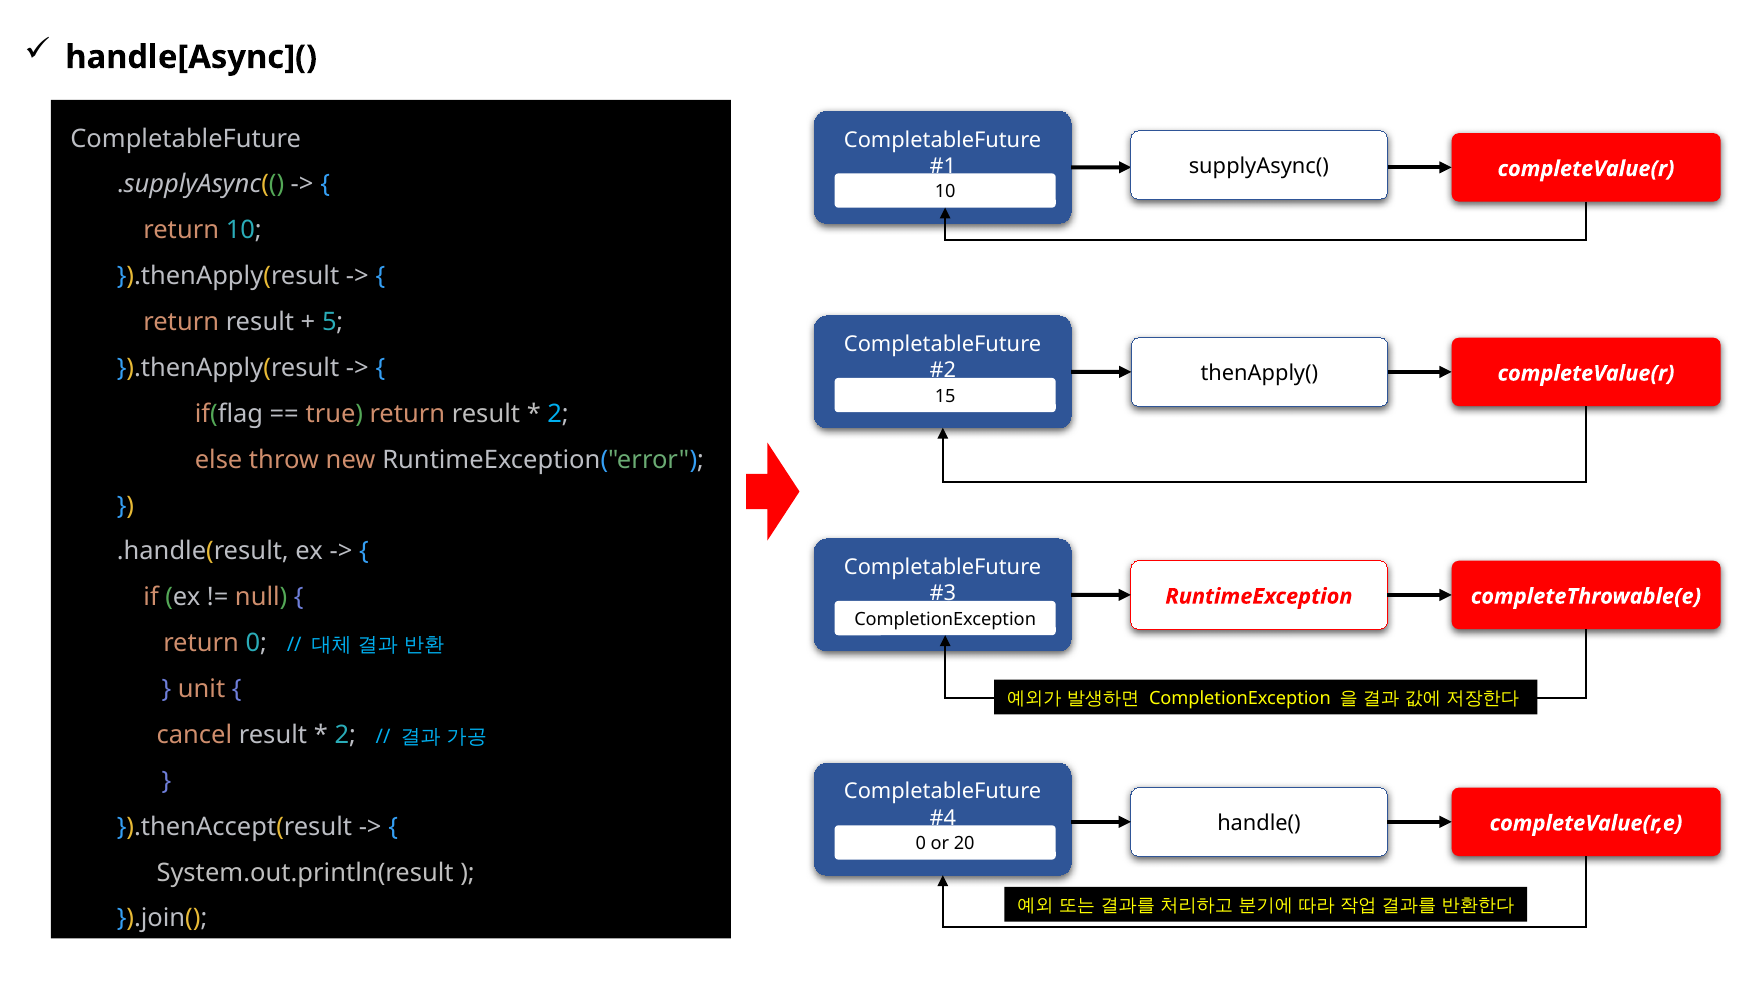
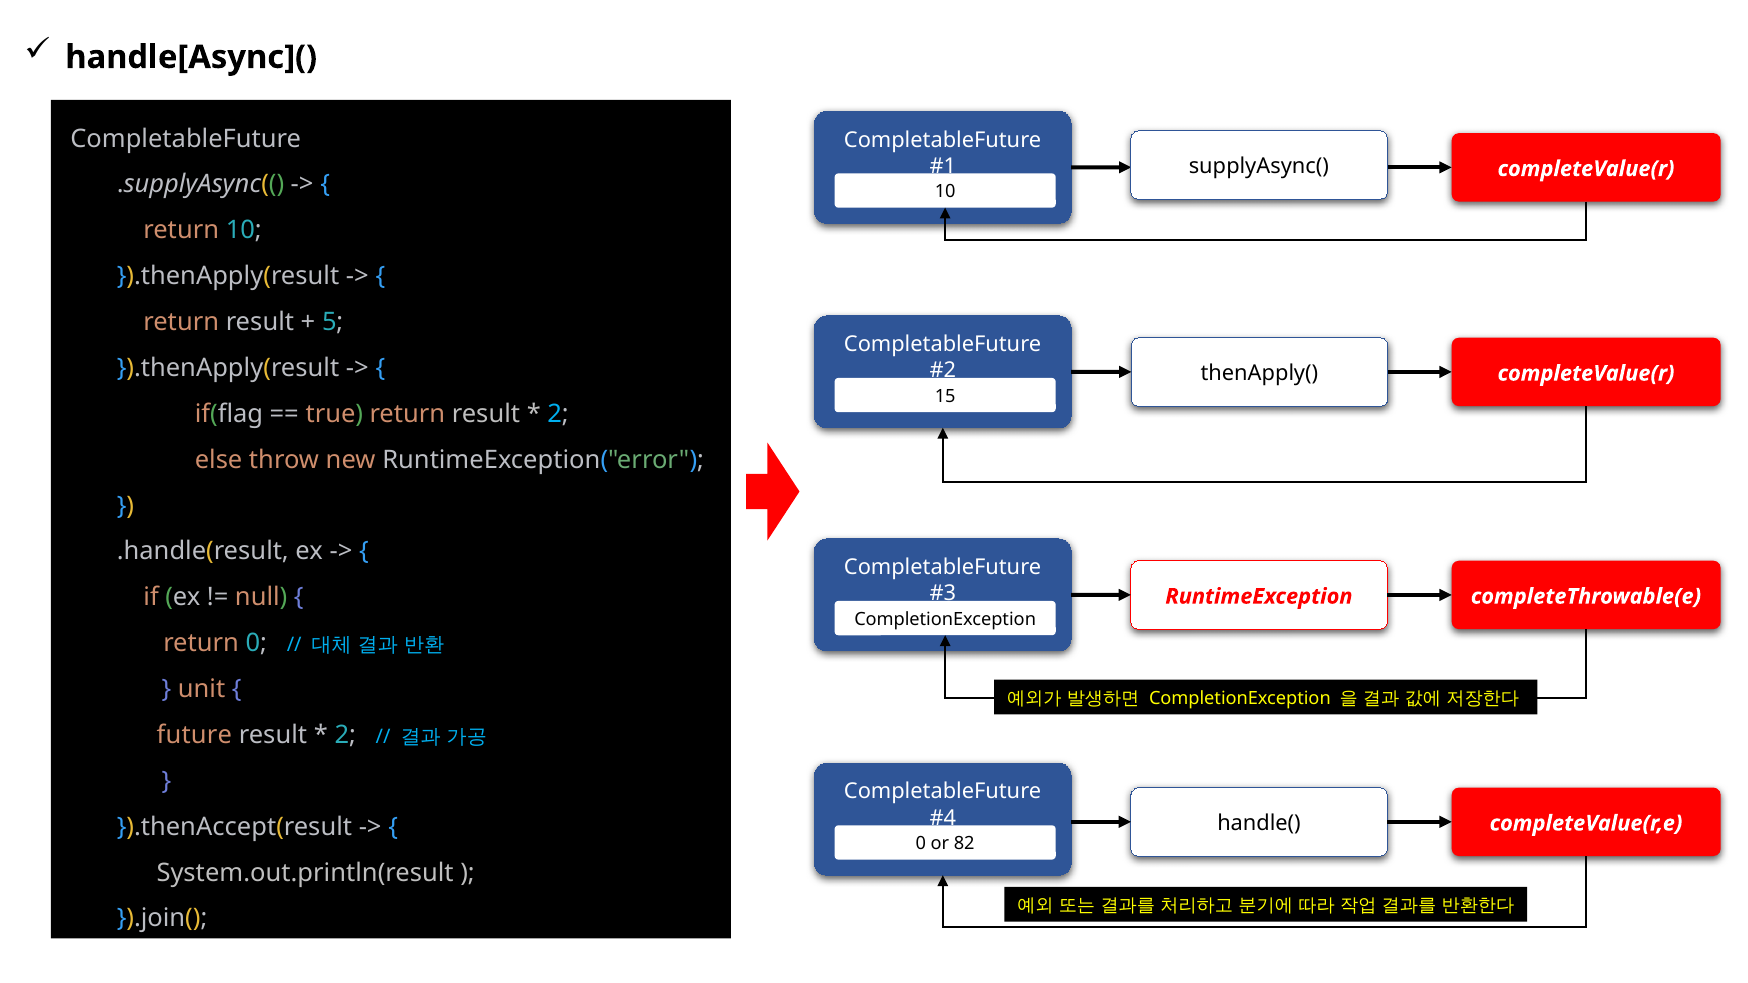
cancel: cancel -> future (194, 735)
20: 20 -> 82 (964, 844)
